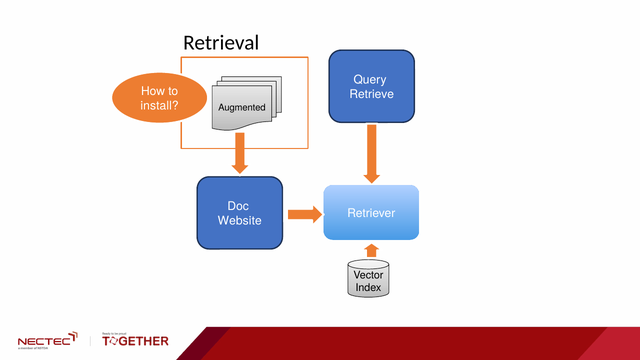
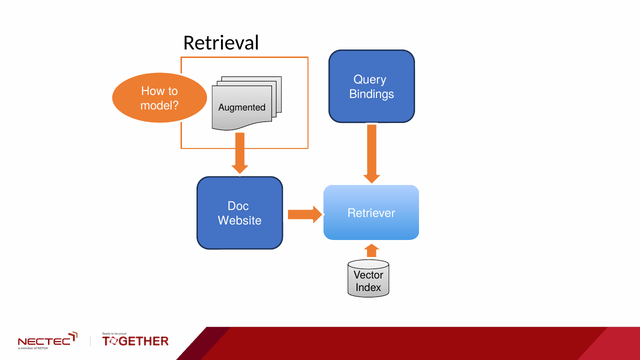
Retrieve: Retrieve -> Bindings (372, 94)
install: install -> model (160, 106)
